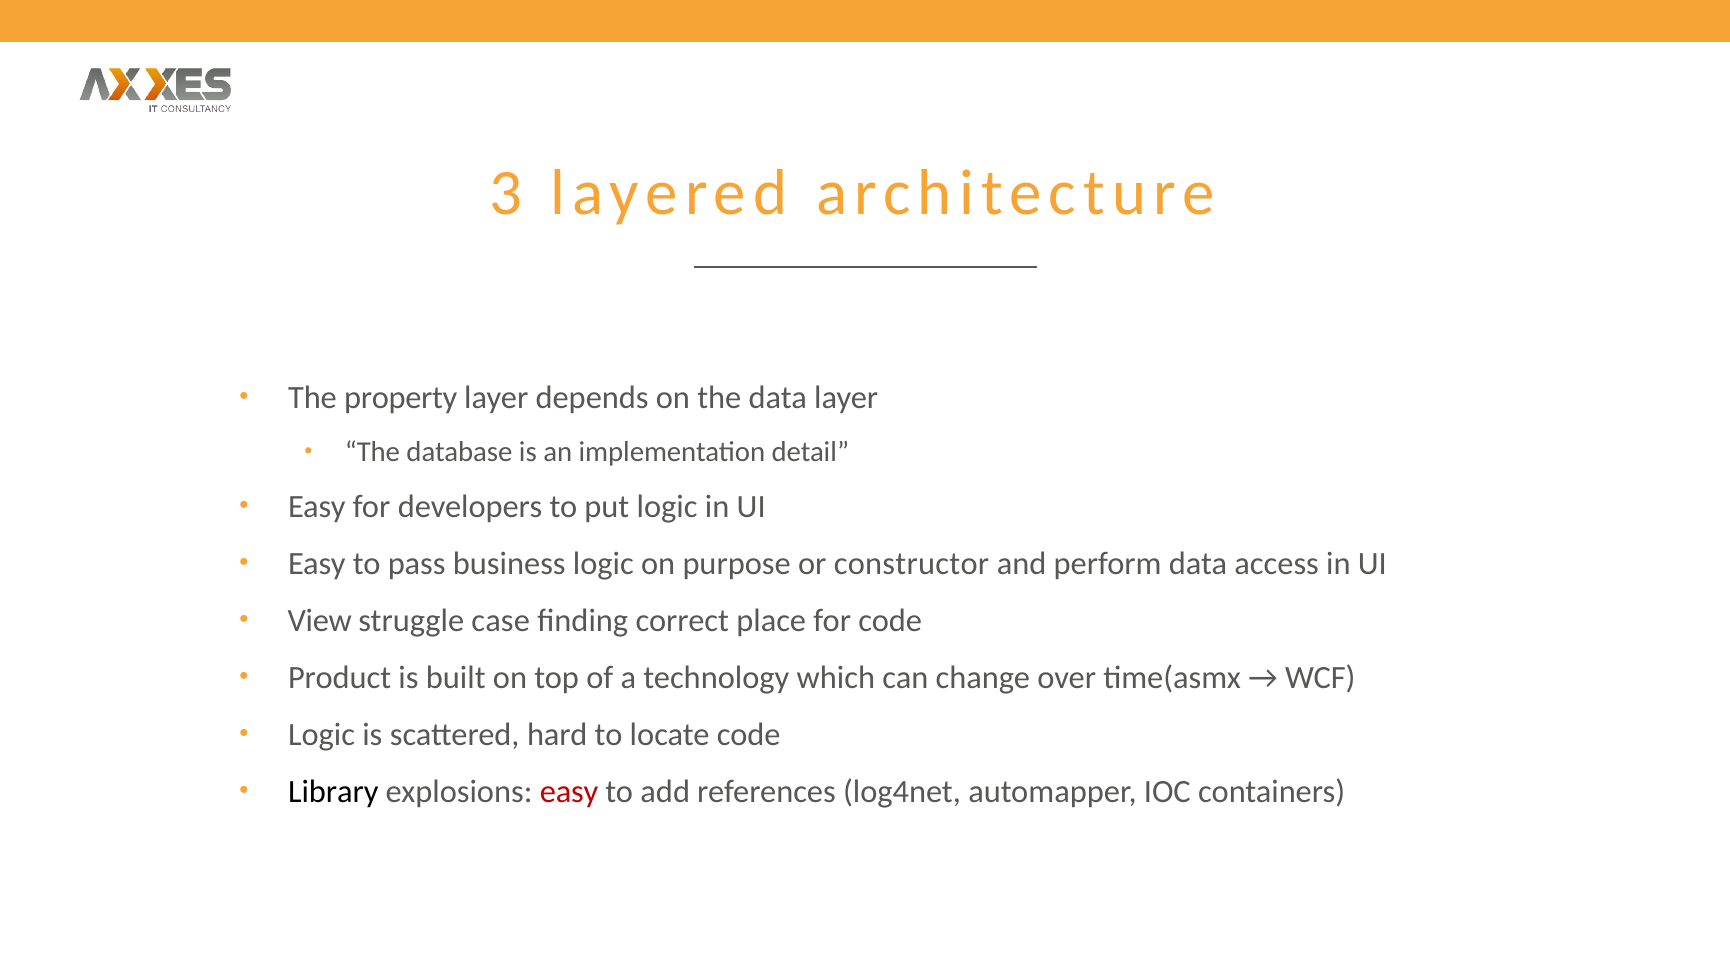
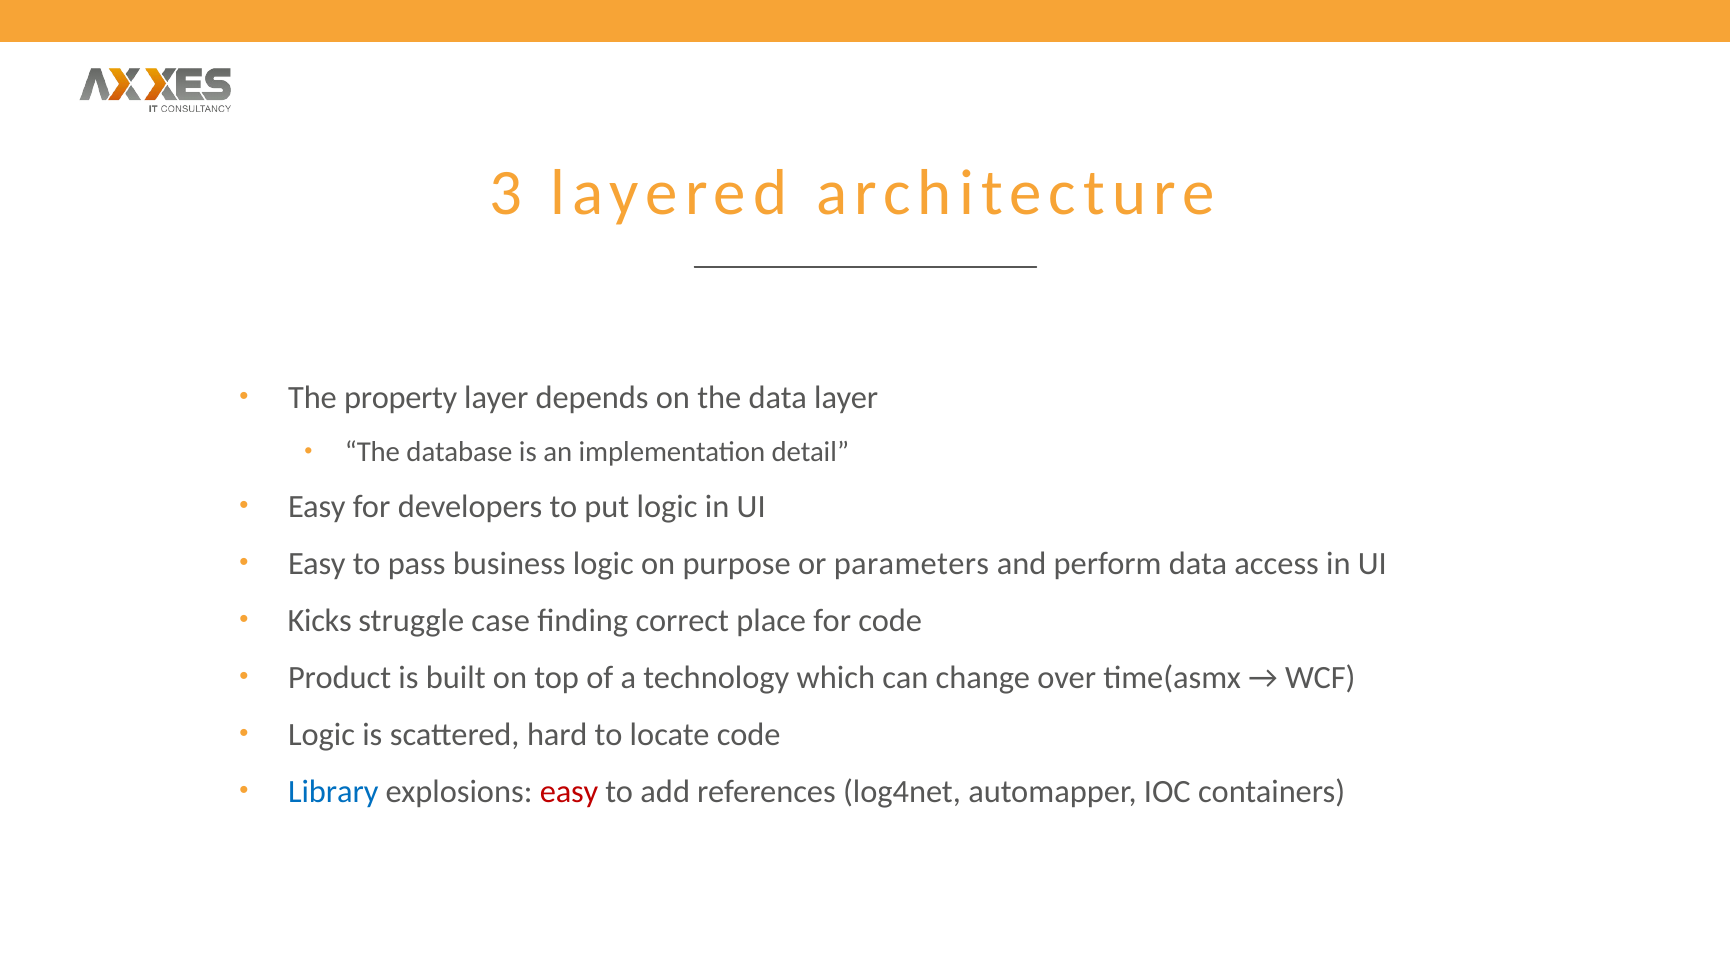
constructor: constructor -> parameters (911, 564)
View: View -> Kicks (320, 621)
Library colour: black -> blue (333, 792)
